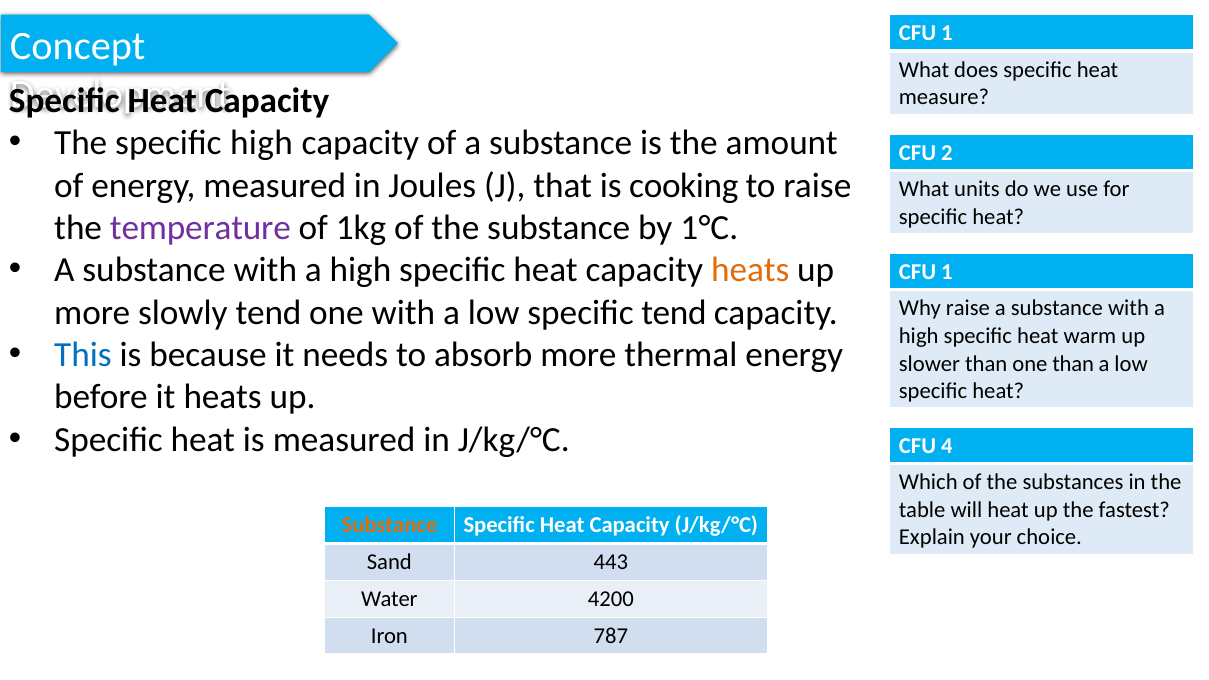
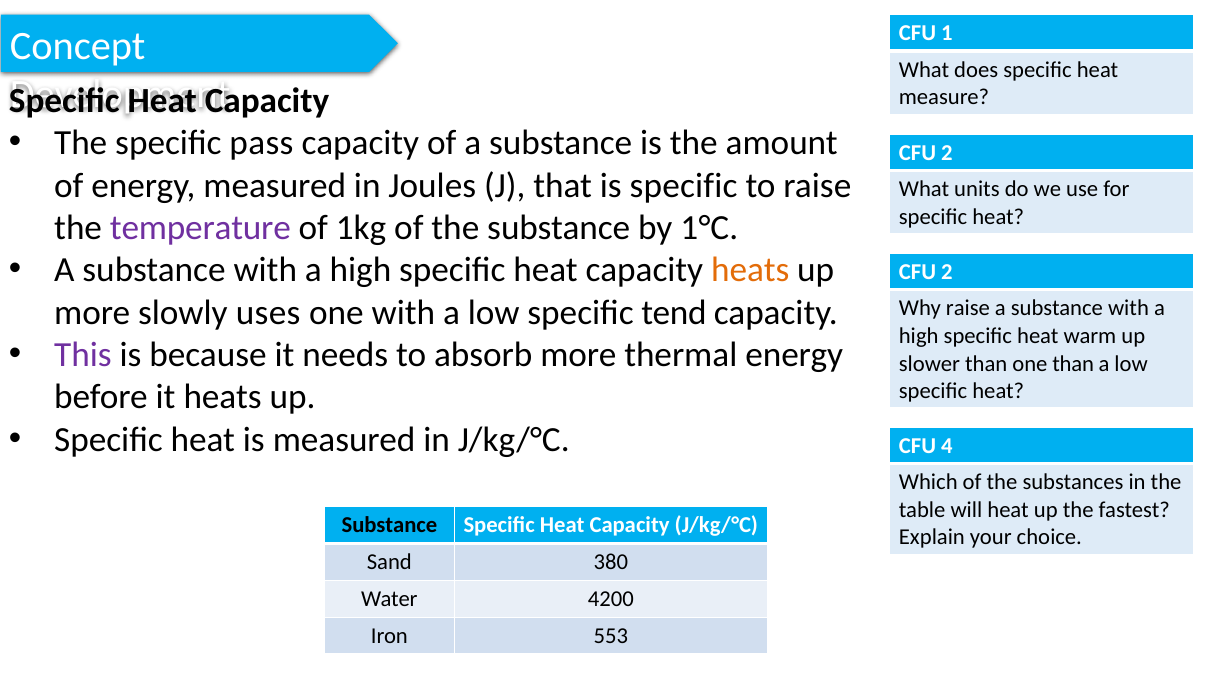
specific high: high -> pass (261, 143)
is cooking: cooking -> specific (684, 185)
1: 1 -> 2 (947, 272)
slowly tend: tend -> uses (268, 312)
This colour: blue -> purple (83, 355)
Substance colour: orange -> black (389, 525)
443: 443 -> 380 (611, 562)
787: 787 -> 553 (611, 636)
